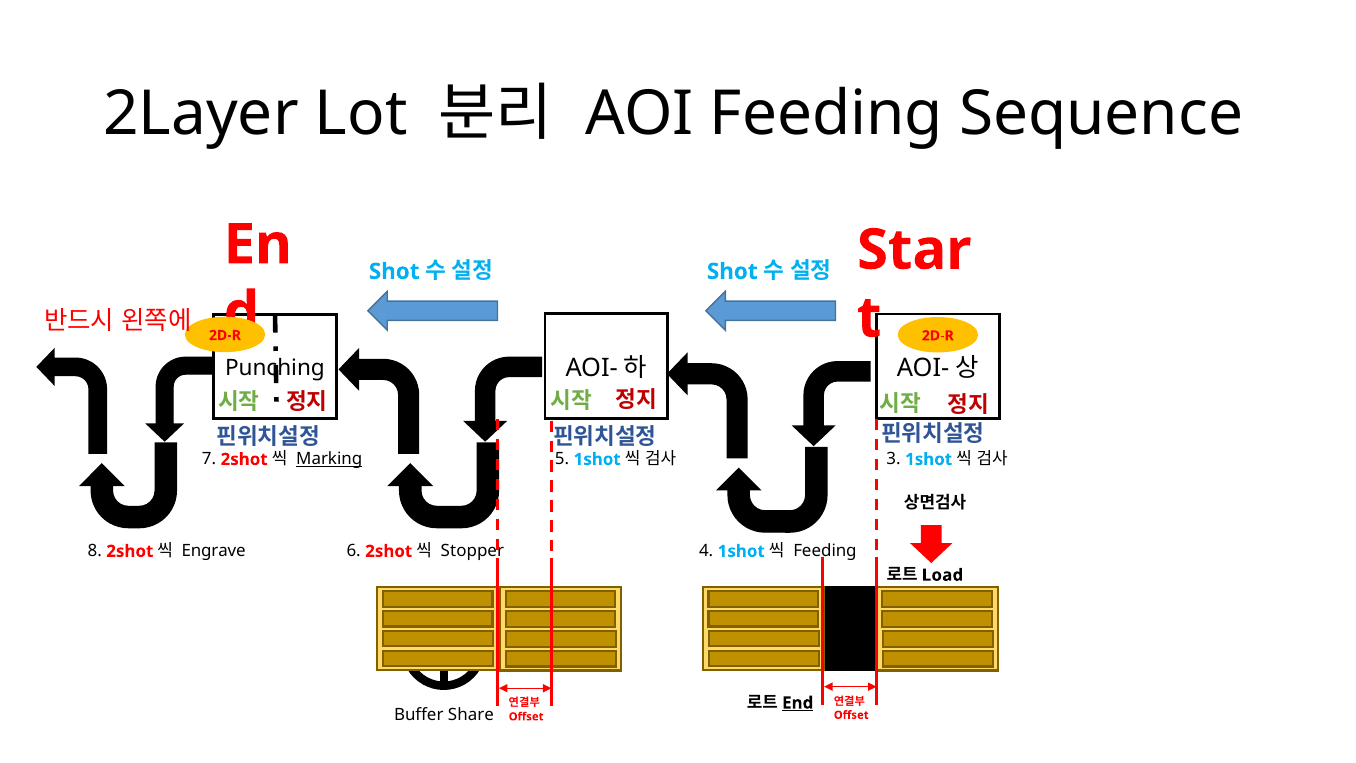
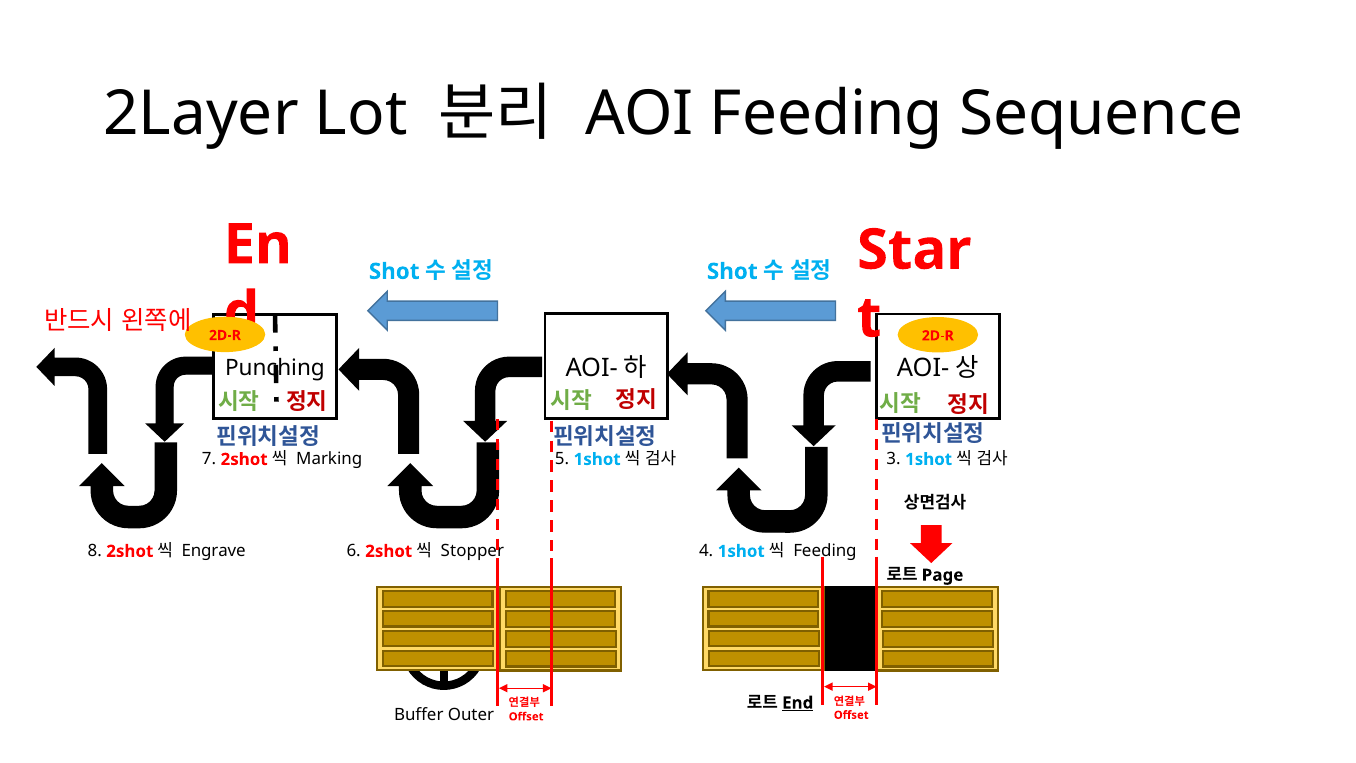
Marking underline: present -> none (329, 459)
Load: Load -> Page (943, 575)
Share: Share -> Outer (471, 715)
